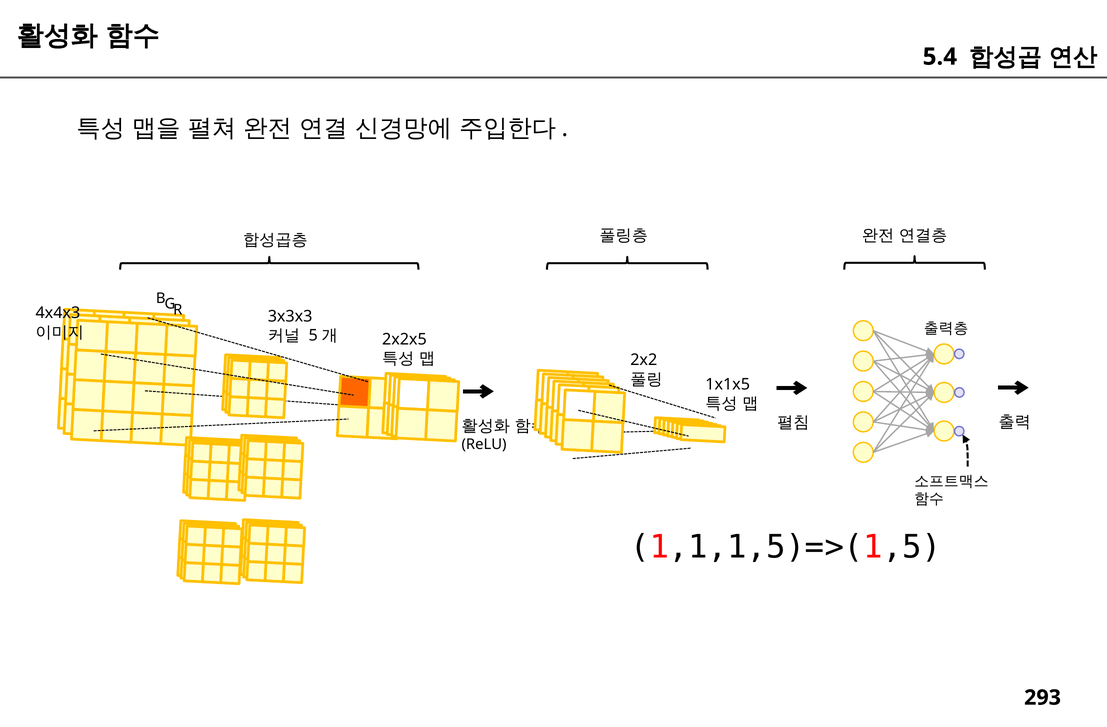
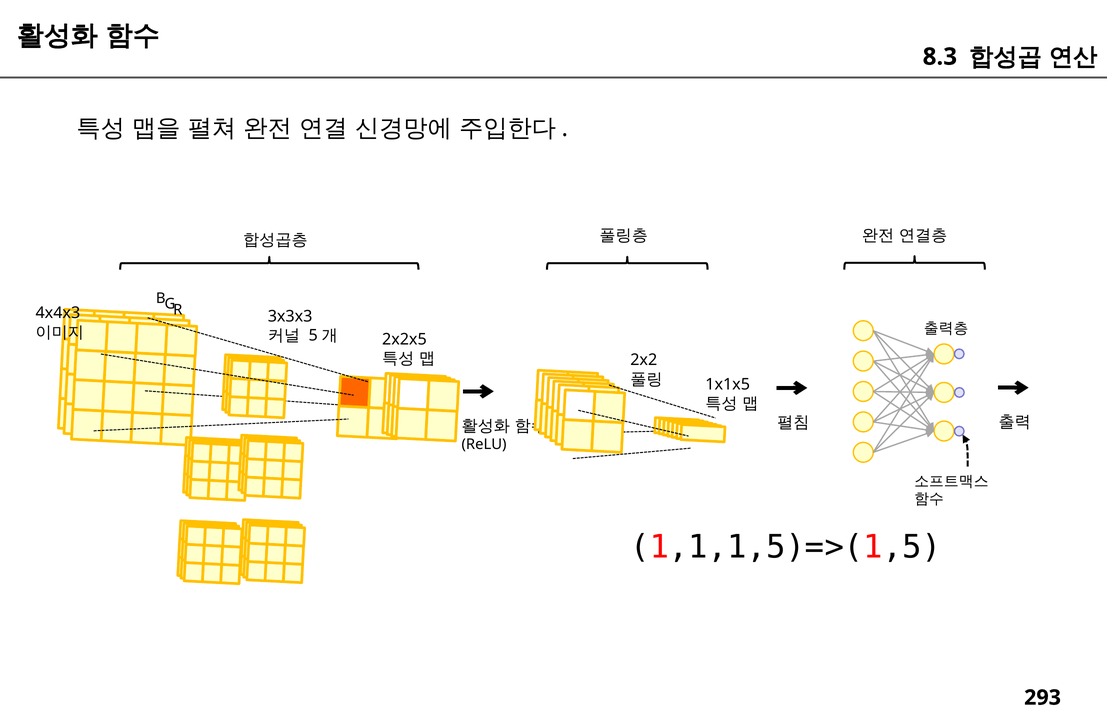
5.4: 5.4 -> 8.3 (940, 57)
